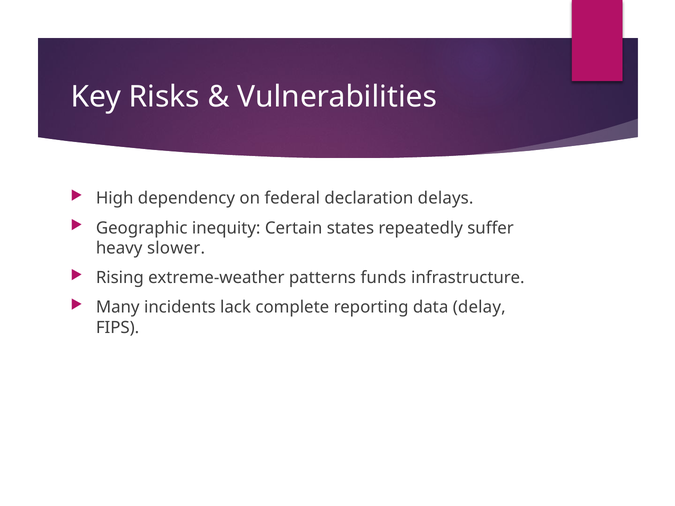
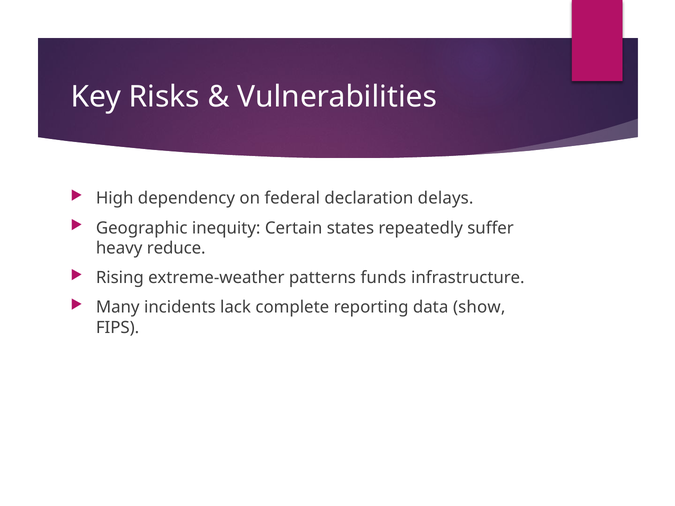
slower: slower -> reduce (176, 248)
delay: delay -> show (479, 308)
